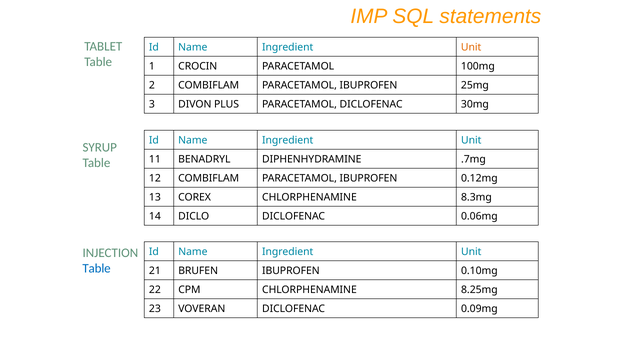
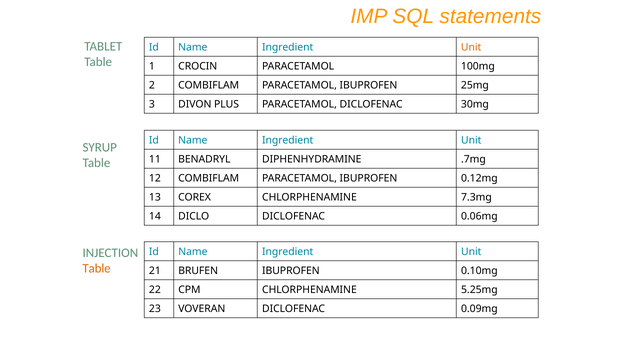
8.3mg: 8.3mg -> 7.3mg (476, 197)
Table colour: blue -> orange (97, 268)
8.25mg: 8.25mg -> 5.25mg (479, 290)
